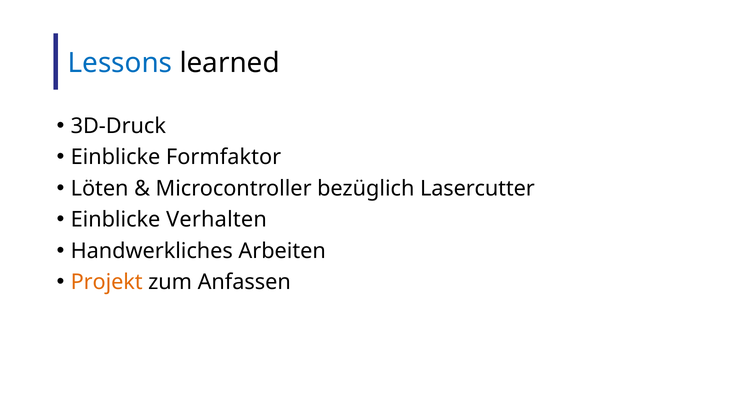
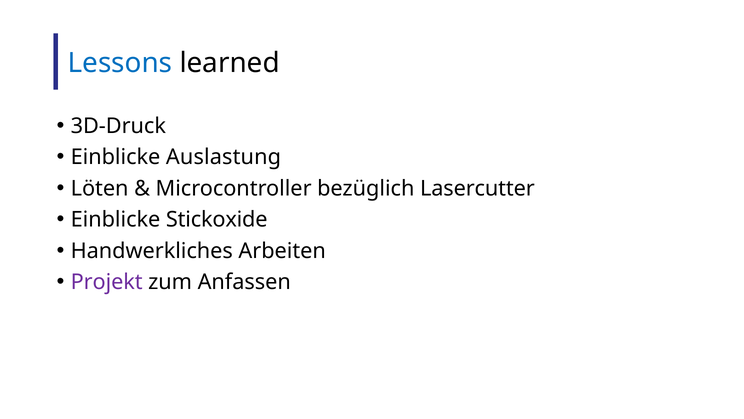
Formfaktor: Formfaktor -> Auslastung (224, 157)
Verhalten: Verhalten -> Stickoxide (217, 219)
Projekt colour: orange -> purple (107, 282)
